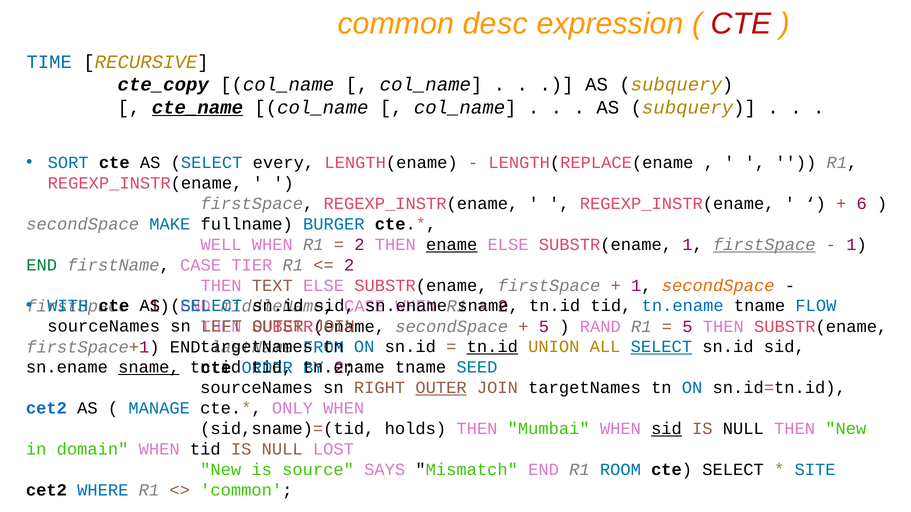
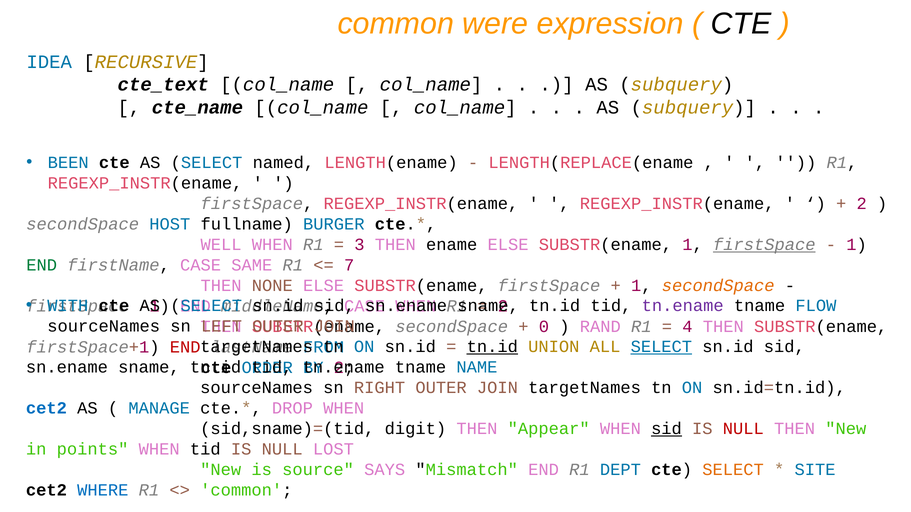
desc: desc -> were (495, 24)
CTE colour: red -> black (741, 24)
TIME: TIME -> IDEA (49, 62)
cte_copy: cte_copy -> cte_text (163, 85)
cte_name underline: present -> none (197, 107)
SORT: SORT -> BEEN (68, 163)
every: every -> named (283, 163)
6: 6 -> 2 (862, 204)
MAKE: MAKE -> HOST (170, 224)
2: 2 -> 3 (359, 245)
ename underline: present -> none (452, 245)
TIER: TIER -> SAME (252, 265)
2: 2 -> 7 (349, 265)
TEXT: TEXT -> NONE (272, 286)
tn.ename colour: blue -> purple (683, 306)
5: 5 -> 0 (544, 327)
5: 5 -> 4 (687, 327)
END colour: black -> red (185, 347)
sname underline: present -> none (149, 367)
SEED: SEED -> NAME (477, 367)
OUTER underline: present -> none (441, 388)
ONLY: ONLY -> DROP (292, 408)
holds: holds -> digit (415, 429)
Mumbai: Mumbai -> Appear (549, 429)
NULL colour: black -> red (743, 429)
domain: domain -> points (93, 449)
ROOM: ROOM -> DEPT (620, 470)
SELECT colour: black -> orange (733, 470)
